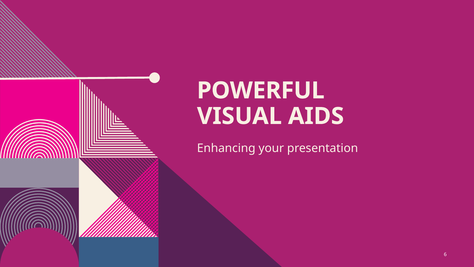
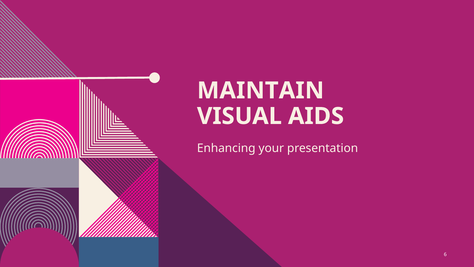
POWERFUL: POWERFUL -> MAINTAIN (261, 90)
